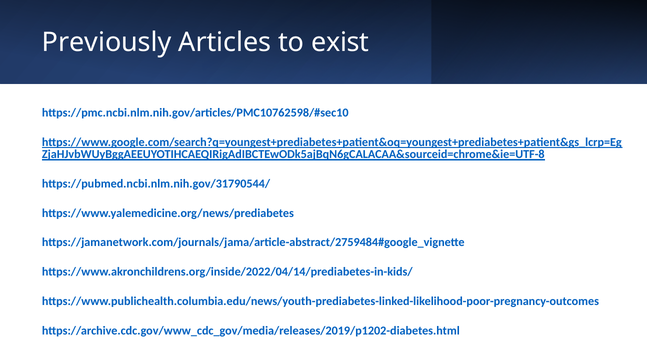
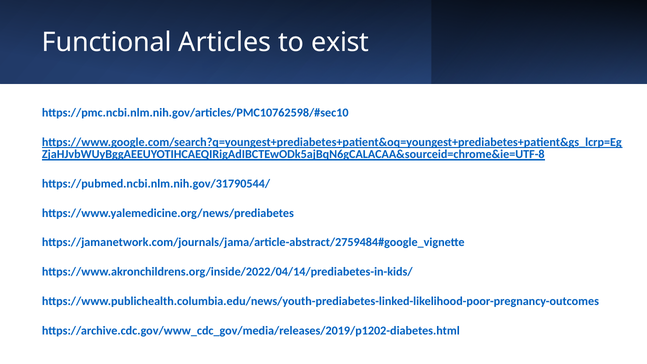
Previously: Previously -> Functional (107, 42)
